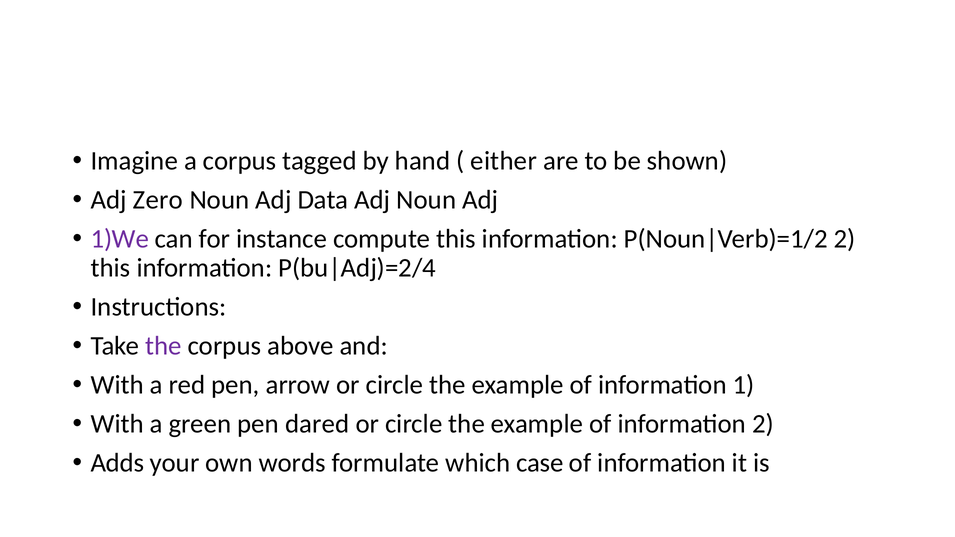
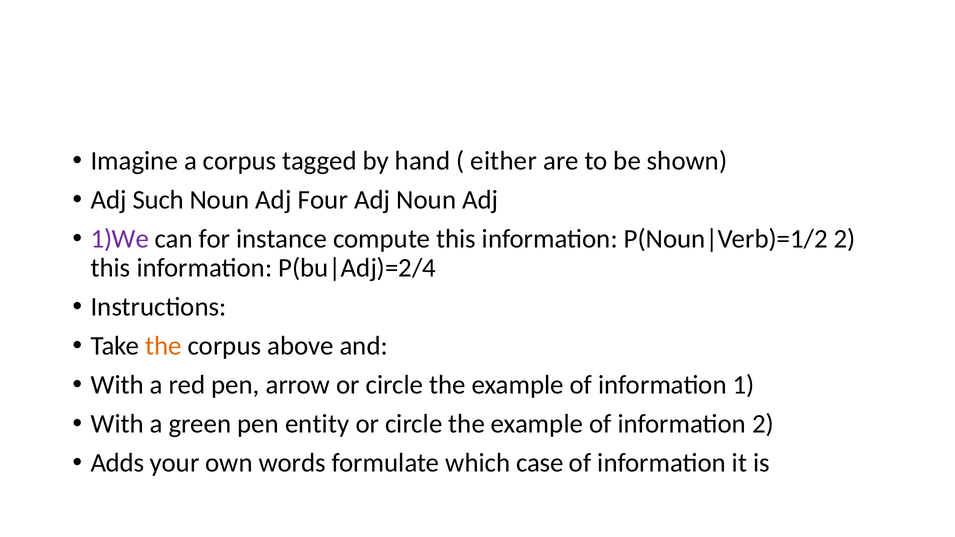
Zero: Zero -> Such (158, 200)
Data: Data -> Four (323, 200)
the colour: purple -> orange (164, 346)
dared: dared -> entity (317, 424)
